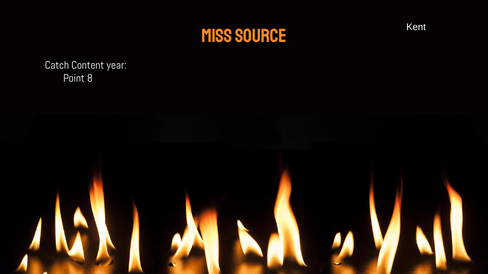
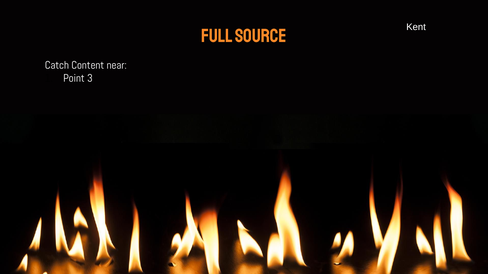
Miss: Miss -> Full (217, 36)
year: year -> near (117, 65)
8: 8 -> 3 (90, 78)
